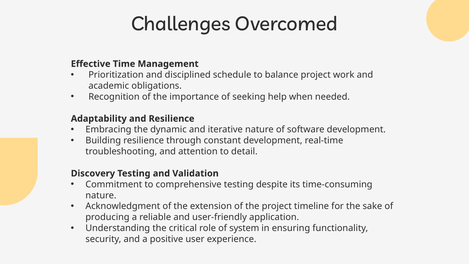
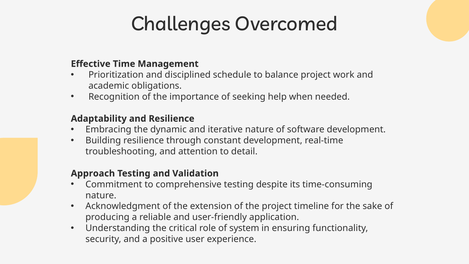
Discovery: Discovery -> Approach (93, 173)
